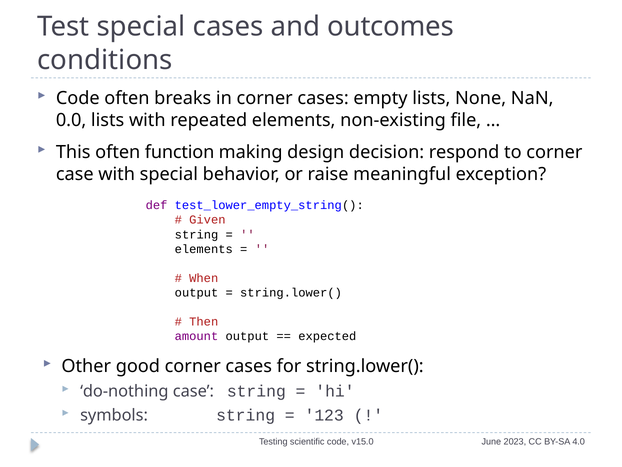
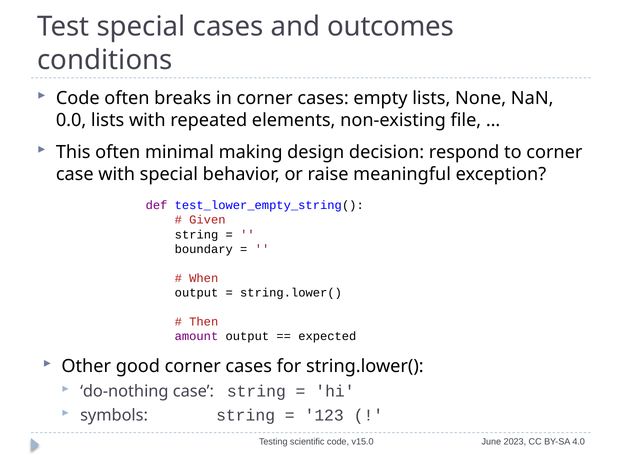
function: function -> minimal (180, 152)
elements: elements -> boundary (204, 249)
